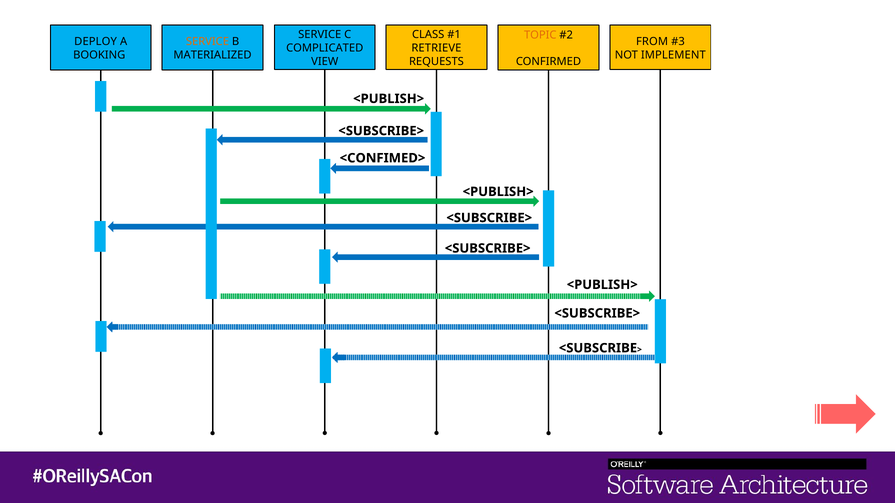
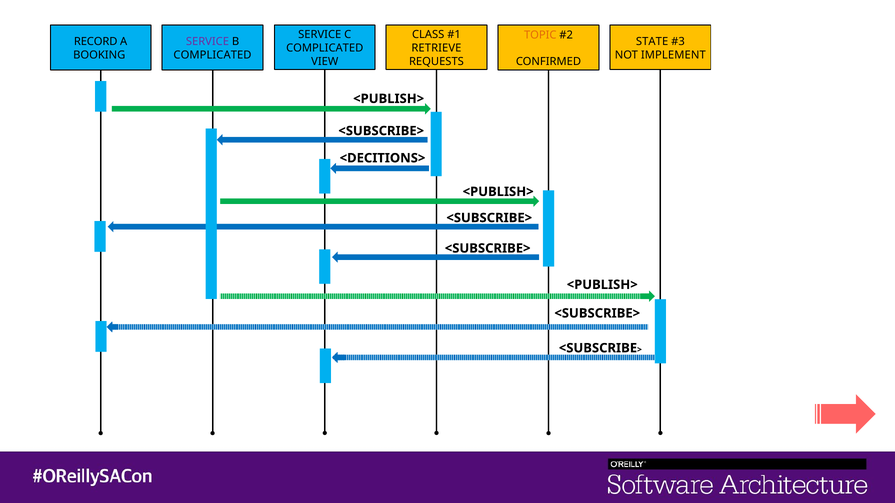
FROM: FROM -> STATE (652, 41)
DEPLOY: DEPLOY -> RECORD (96, 42)
SERVICE colour: orange -> purple (207, 42)
MATERIALIZED: MATERIALIZED -> COMPLICATED (213, 55)
<CONFIMED>: <CONFIMED> -> <DECITIONS> (383, 158)
